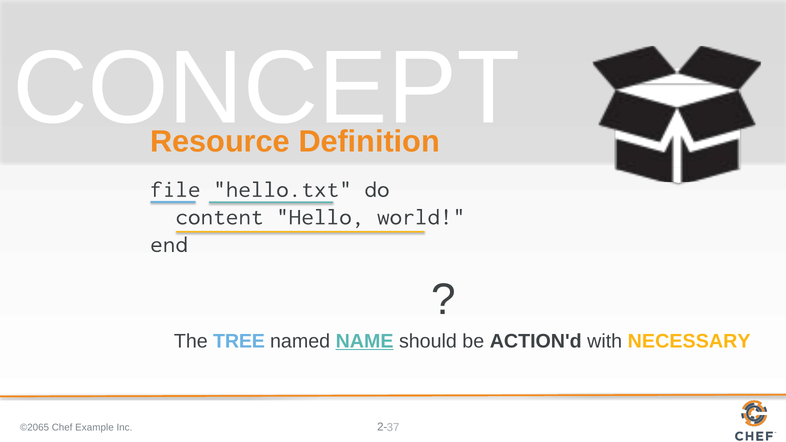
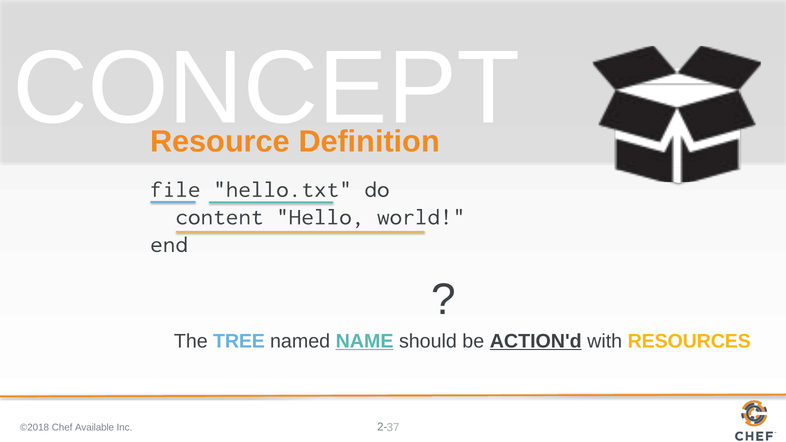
ACTION'd underline: none -> present (536, 341)
NECESSARY: NECESSARY -> RESOURCES (689, 341)
©2065: ©2065 -> ©2018 (35, 428)
Example: Example -> Available (95, 428)
